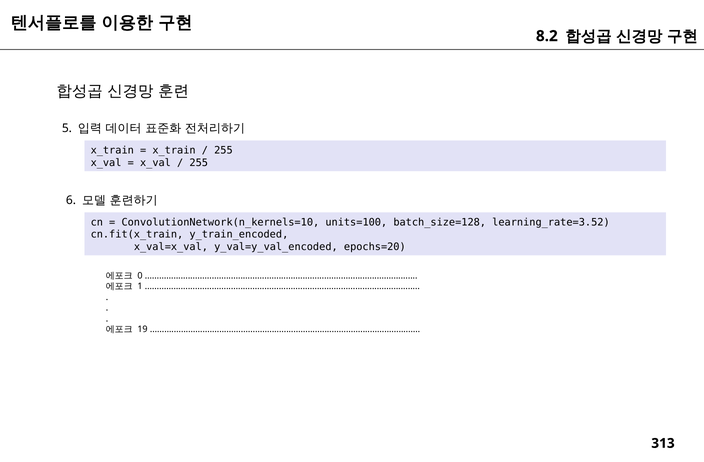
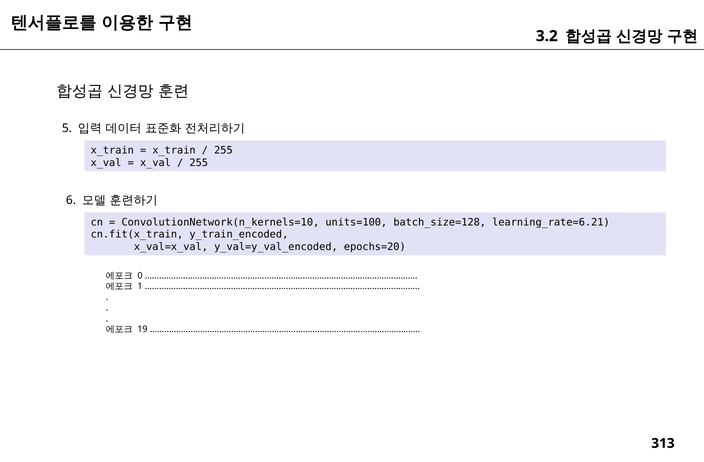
8.2: 8.2 -> 3.2 (547, 36)
learning_rate=3.52: learning_rate=3.52 -> learning_rate=6.21 (551, 222)
